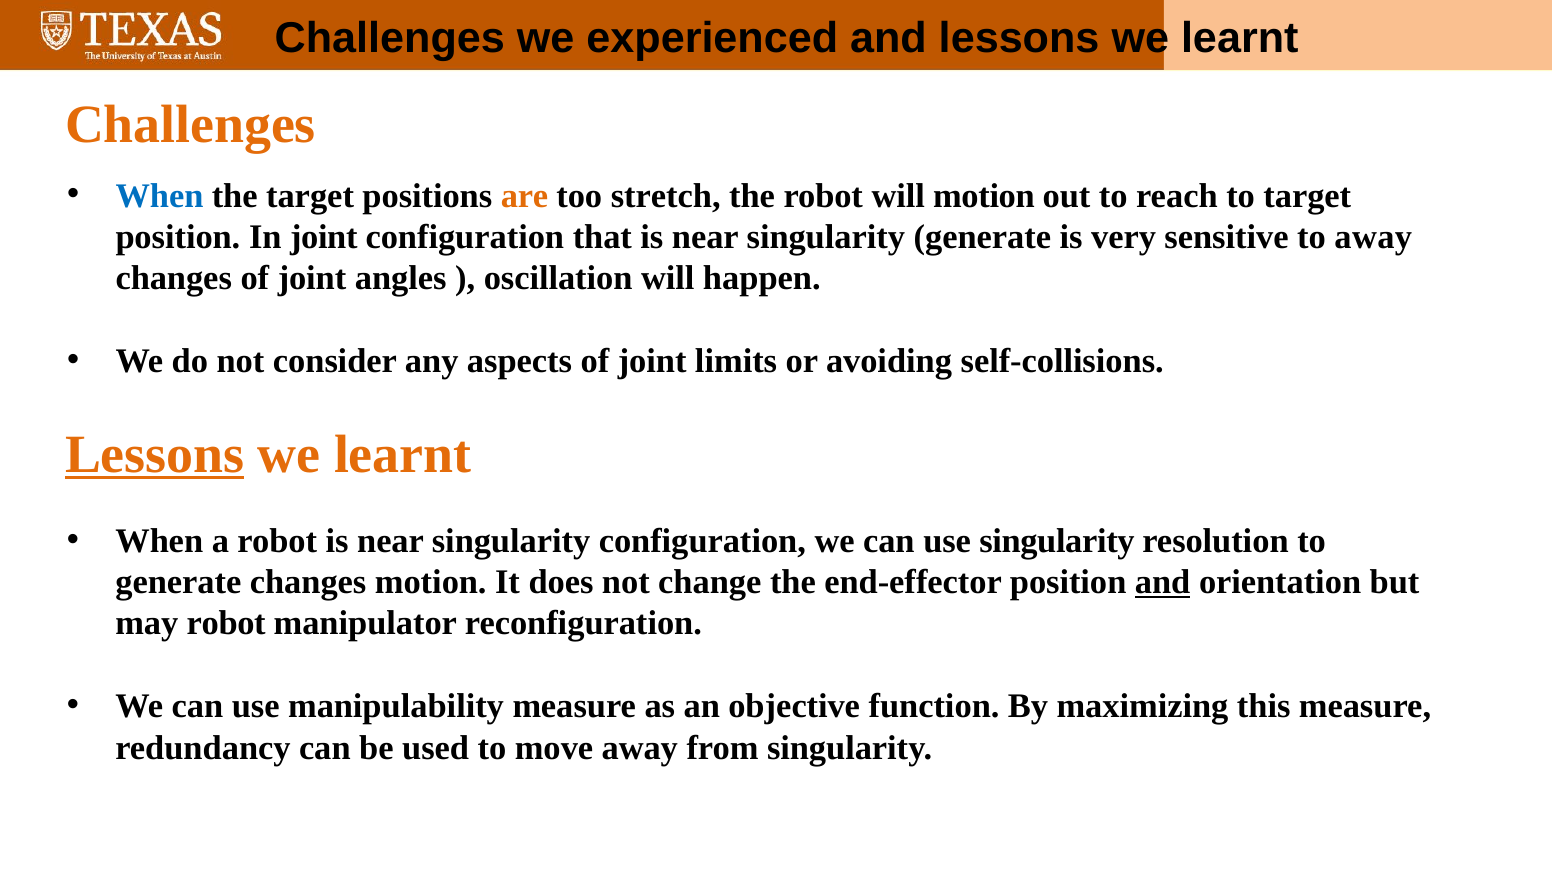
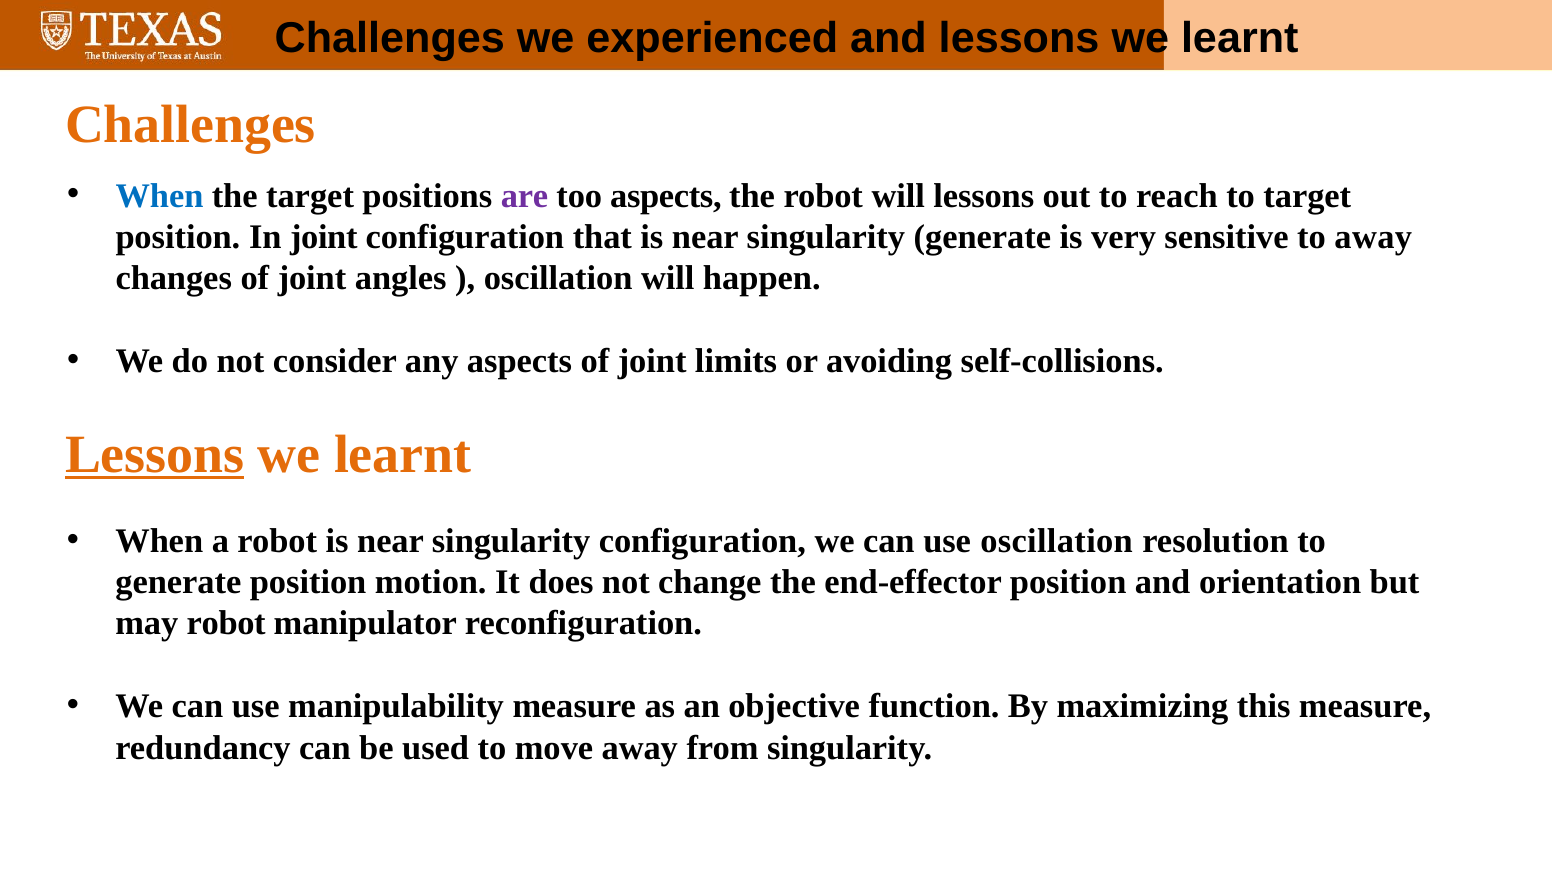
are colour: orange -> purple (524, 196)
too stretch: stretch -> aspects (666, 196)
will motion: motion -> lessons (984, 196)
use singularity: singularity -> oscillation (1057, 541)
generate changes: changes -> position (308, 582)
and underline: present -> none (1163, 582)
